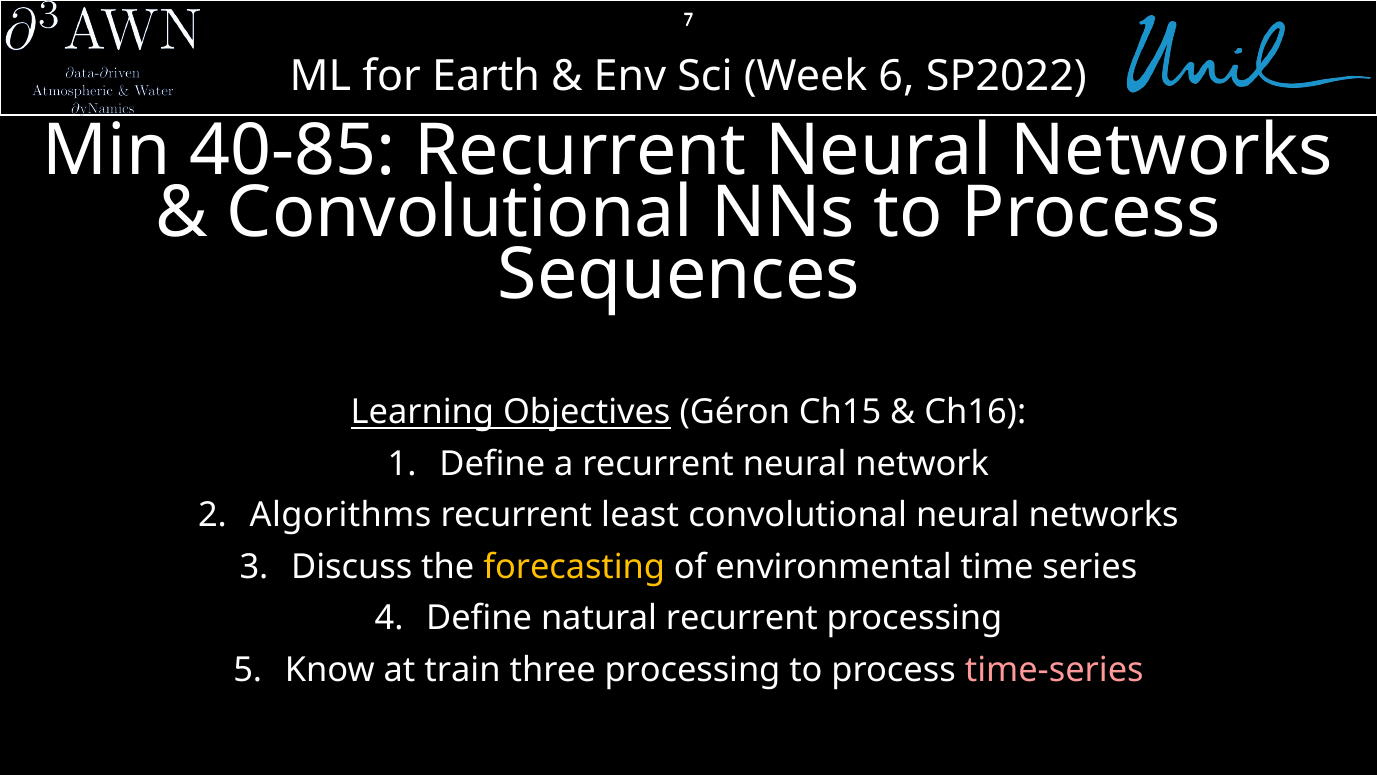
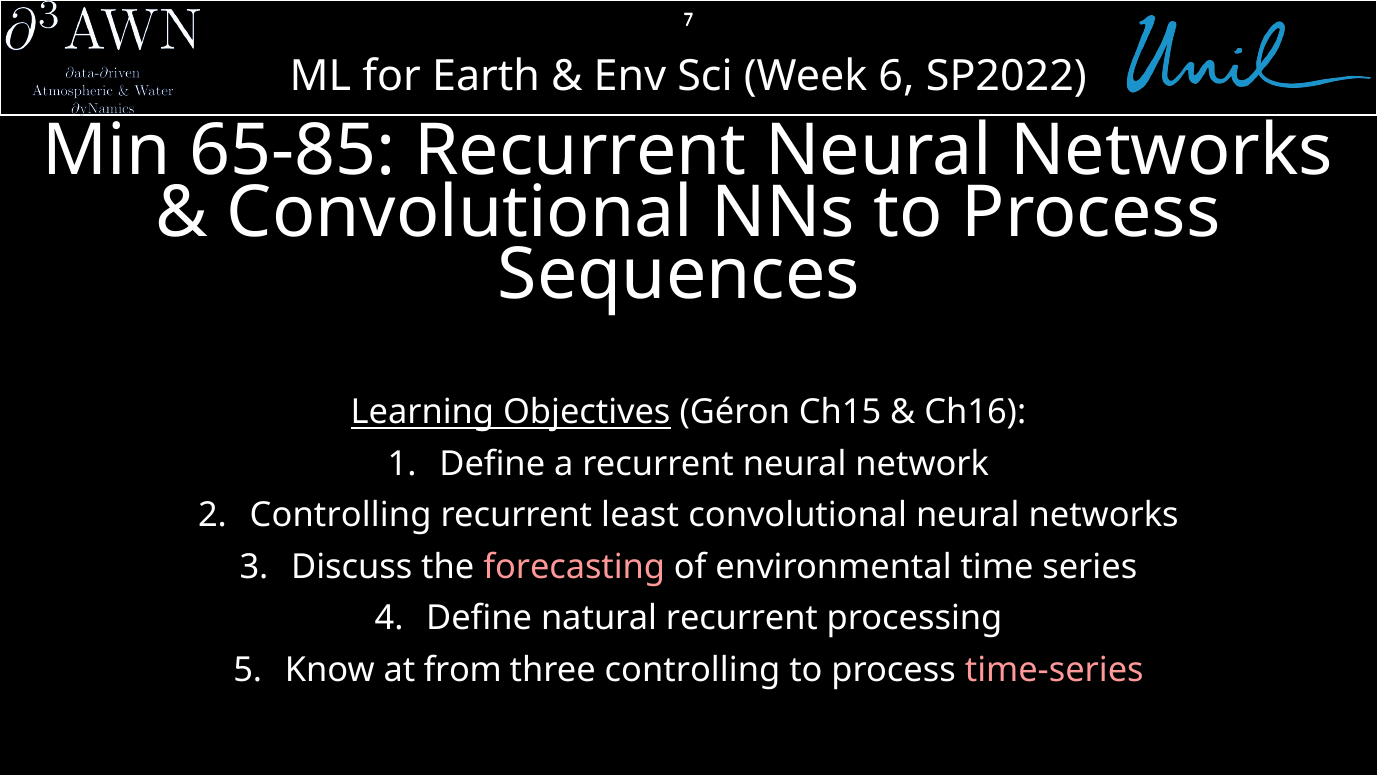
40-85: 40-85 -> 65-85 (293, 151)
Algorithms: Algorithms -> Controlling (341, 515)
forecasting colour: yellow -> pink (574, 567)
train: train -> from (463, 670)
three processing: processing -> controlling (692, 670)
